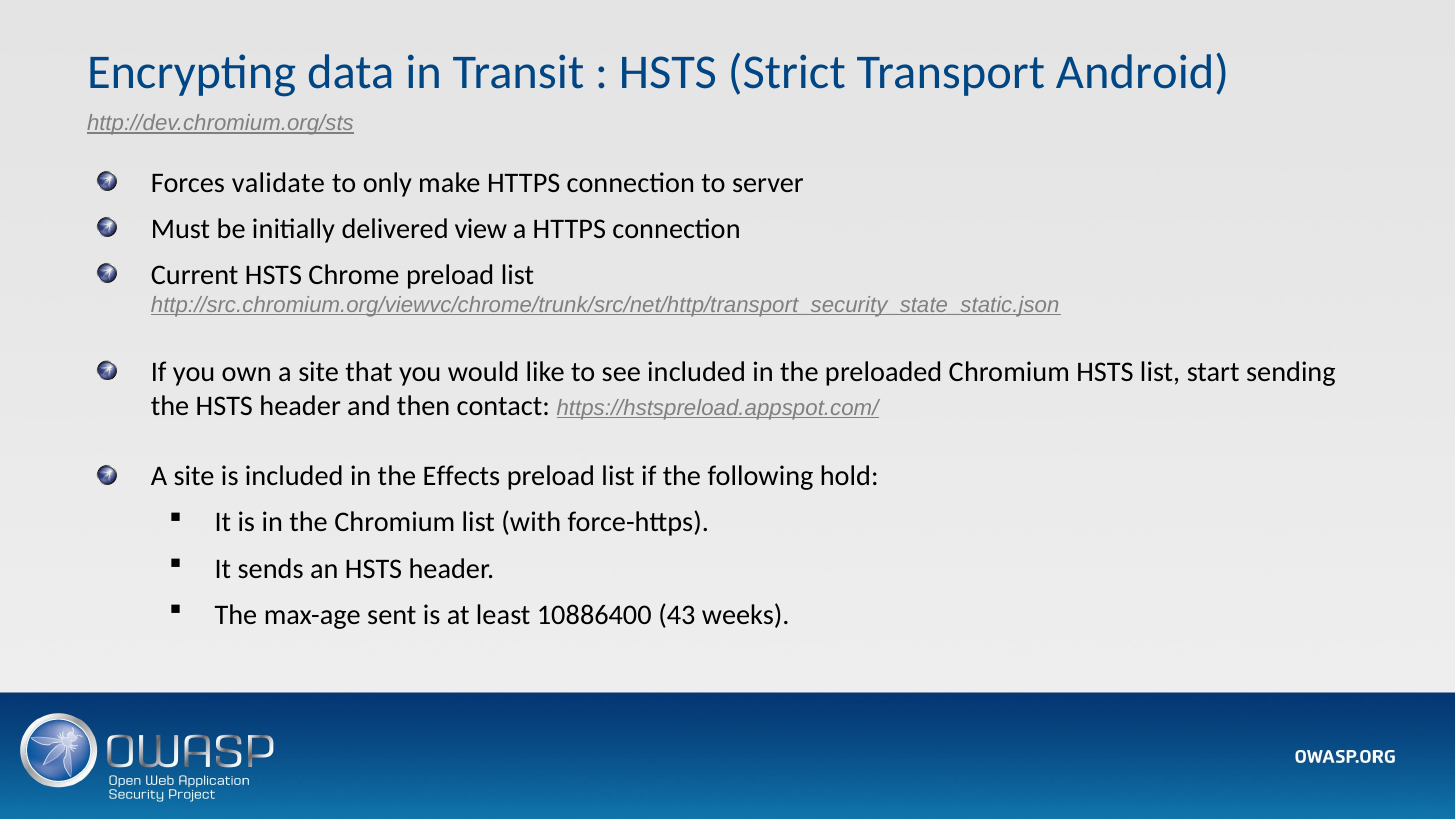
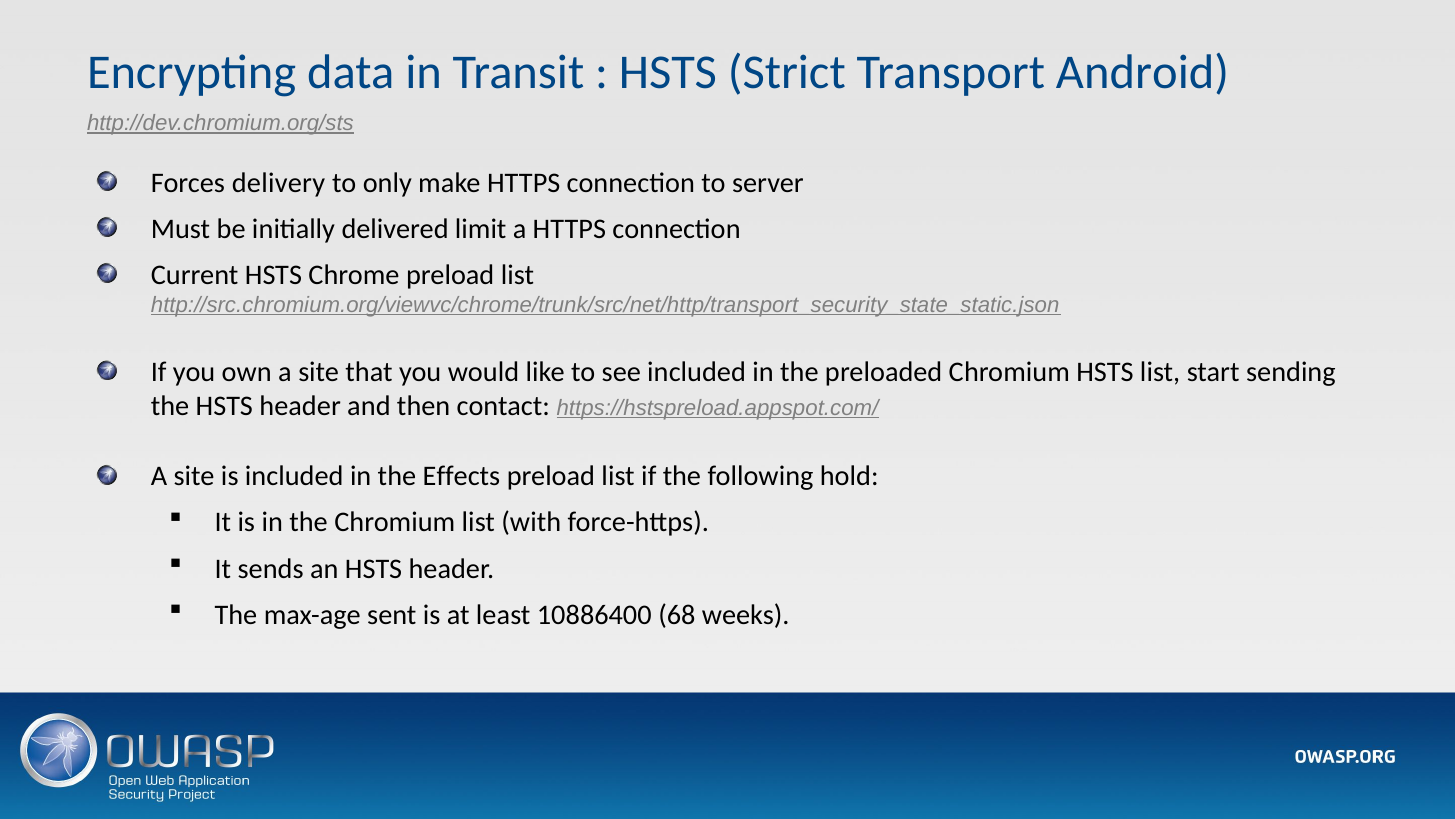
validate: validate -> delivery (278, 183)
view: view -> limit (481, 229)
43: 43 -> 68 (677, 614)
